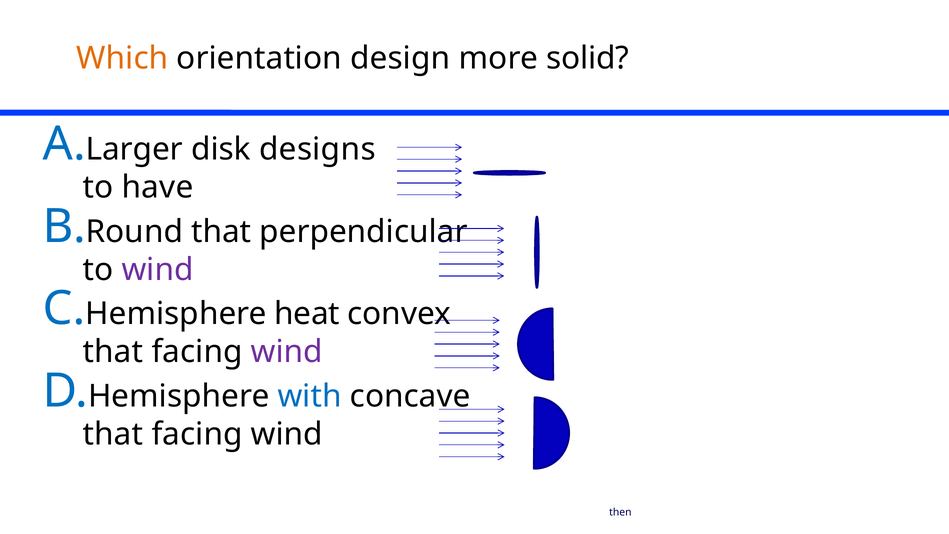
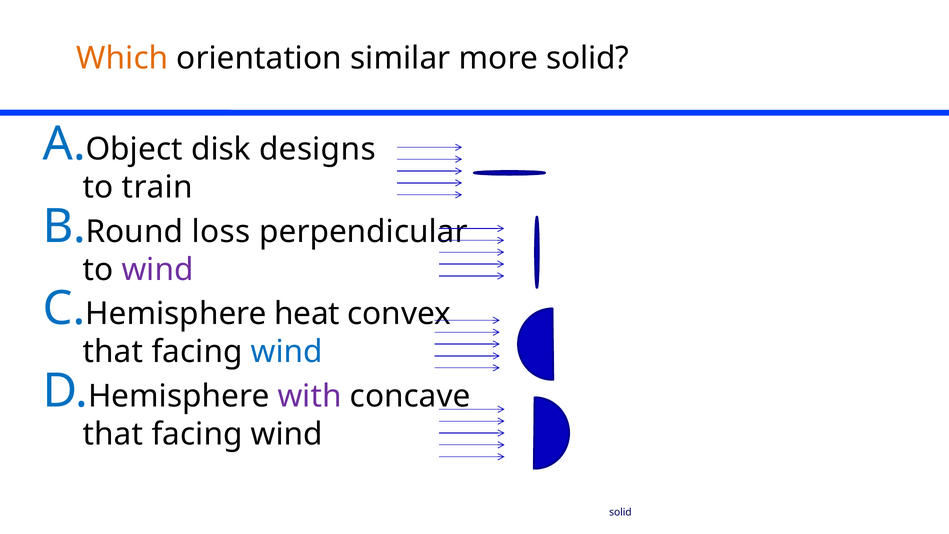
design: design -> similar (400, 59)
Larger: Larger -> Object (134, 149)
have: have -> train (157, 187)
Round that: that -> loss (221, 232)
wind colour: purple -> blue (287, 352)
with colour: blue -> purple (310, 396)
then: then -> solid (620, 512)
